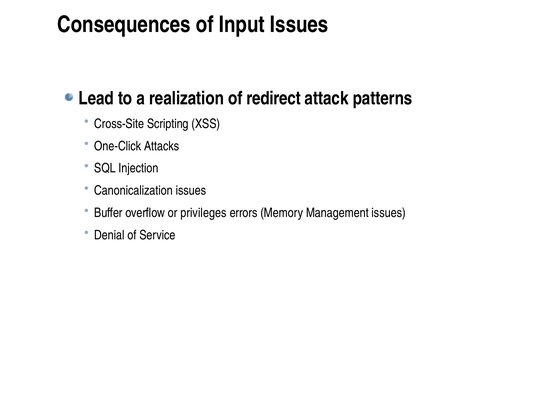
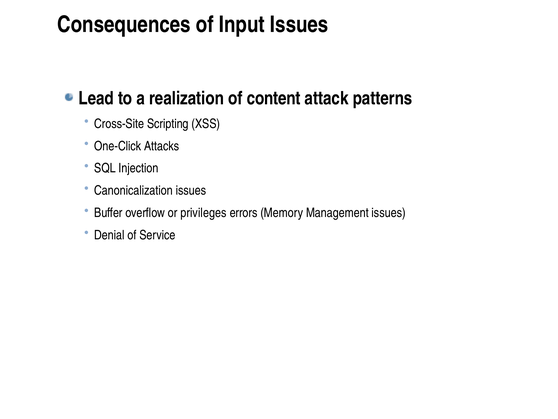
redirect: redirect -> content (274, 98)
